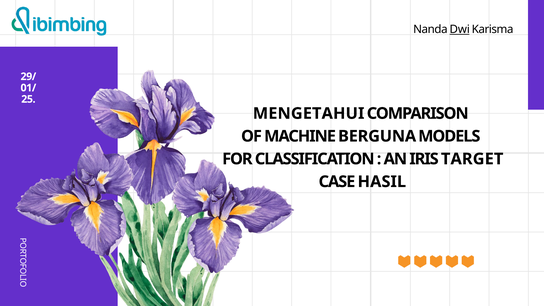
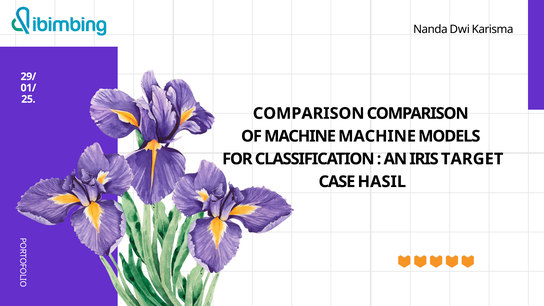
Dwi underline: present -> none (460, 29)
MENGETAHUI: MENGETAHUI -> COMPARISON (309, 113)
MACHINE BERGUNA: BERGUNA -> MACHINE (377, 136)
